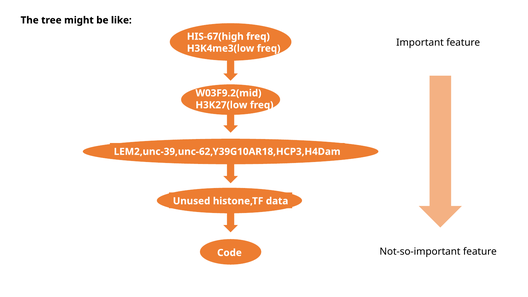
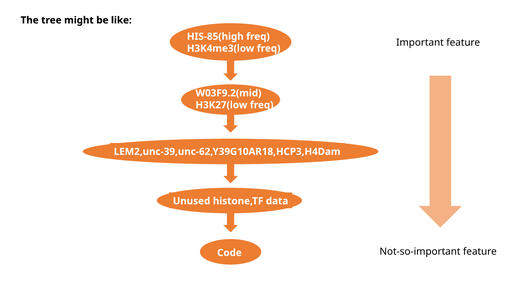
HIS-67(high: HIS-67(high -> HIS-85(high (215, 37)
